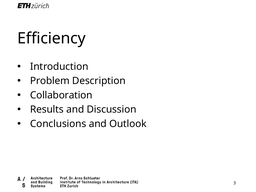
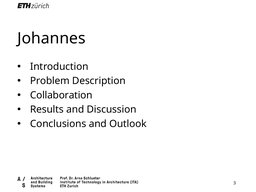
Efficiency: Efficiency -> Johannes (51, 38)
